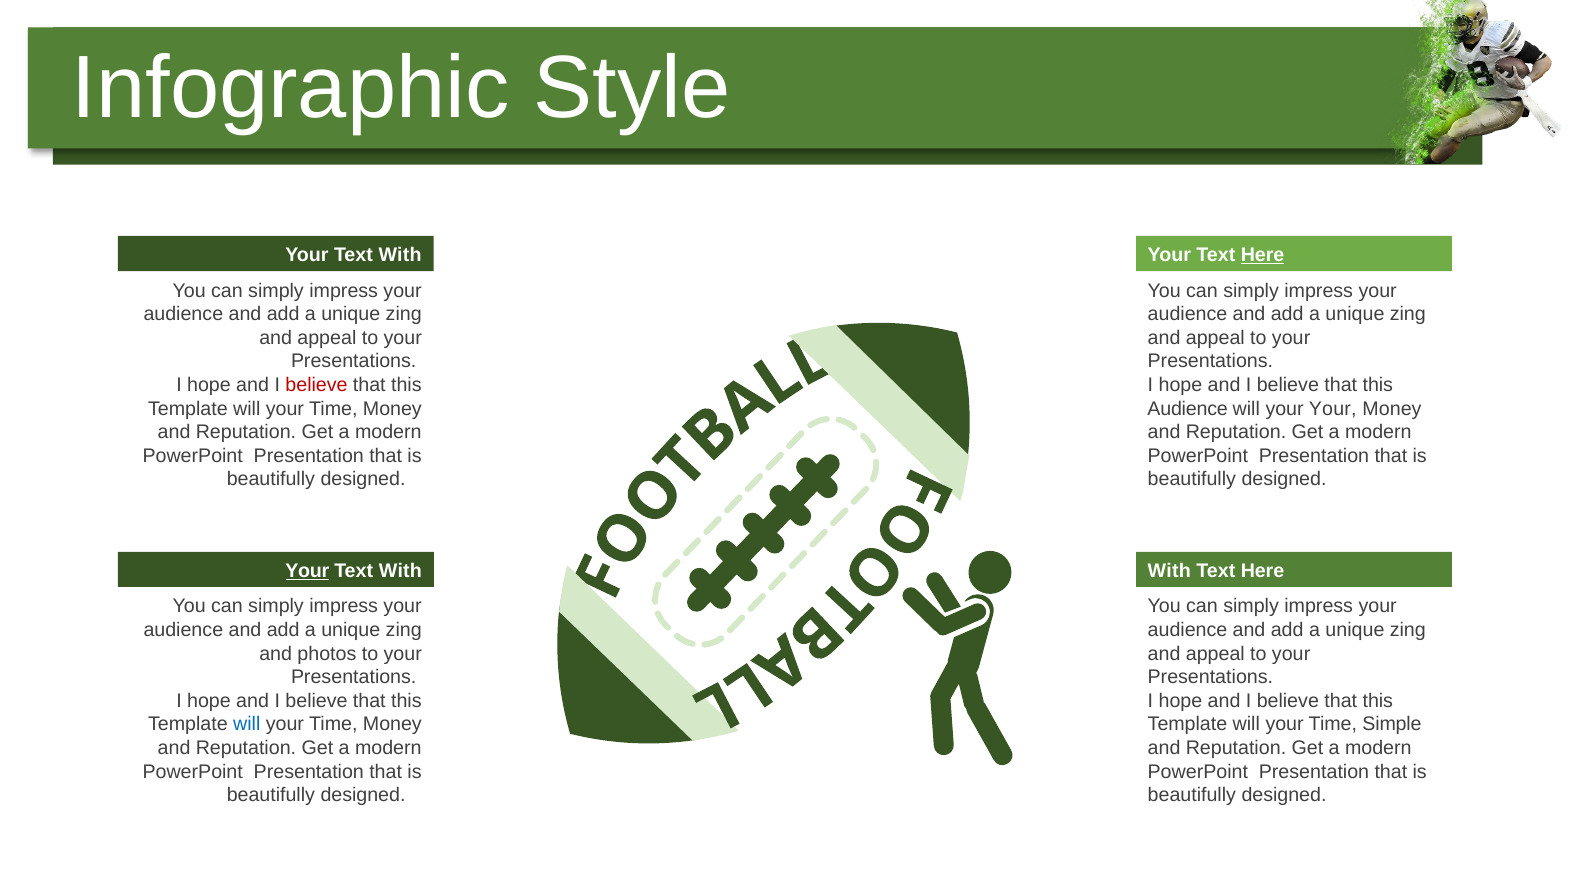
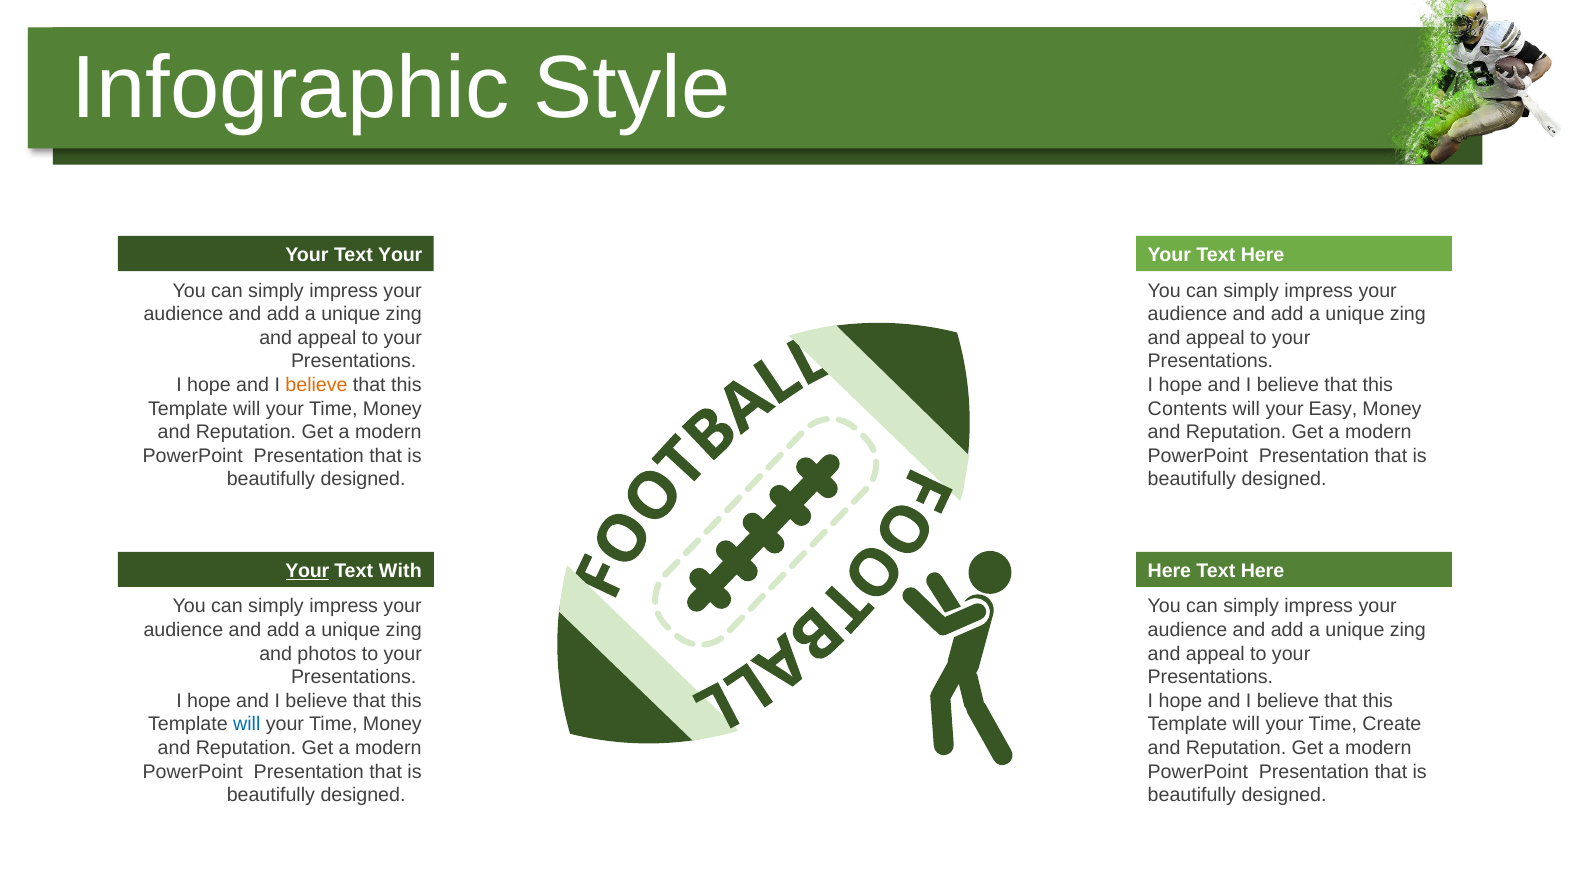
With: With -> Your (400, 255)
Here underline: present -> none (1263, 255)
believe colour: red -> orange (317, 385)
Audience: Audience -> Contents (1187, 408)
your Your: Your -> Easy (1333, 408)
With: With -> Here (1169, 571)
Simple: Simple -> Create (1392, 724)
